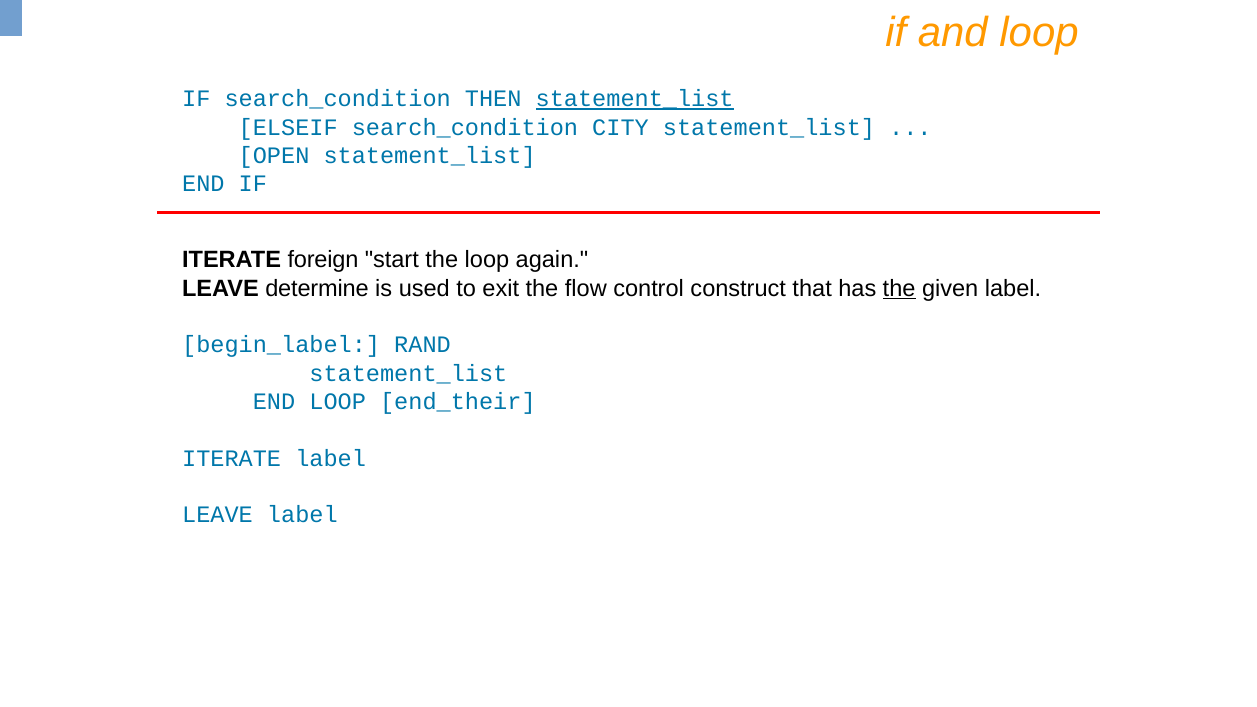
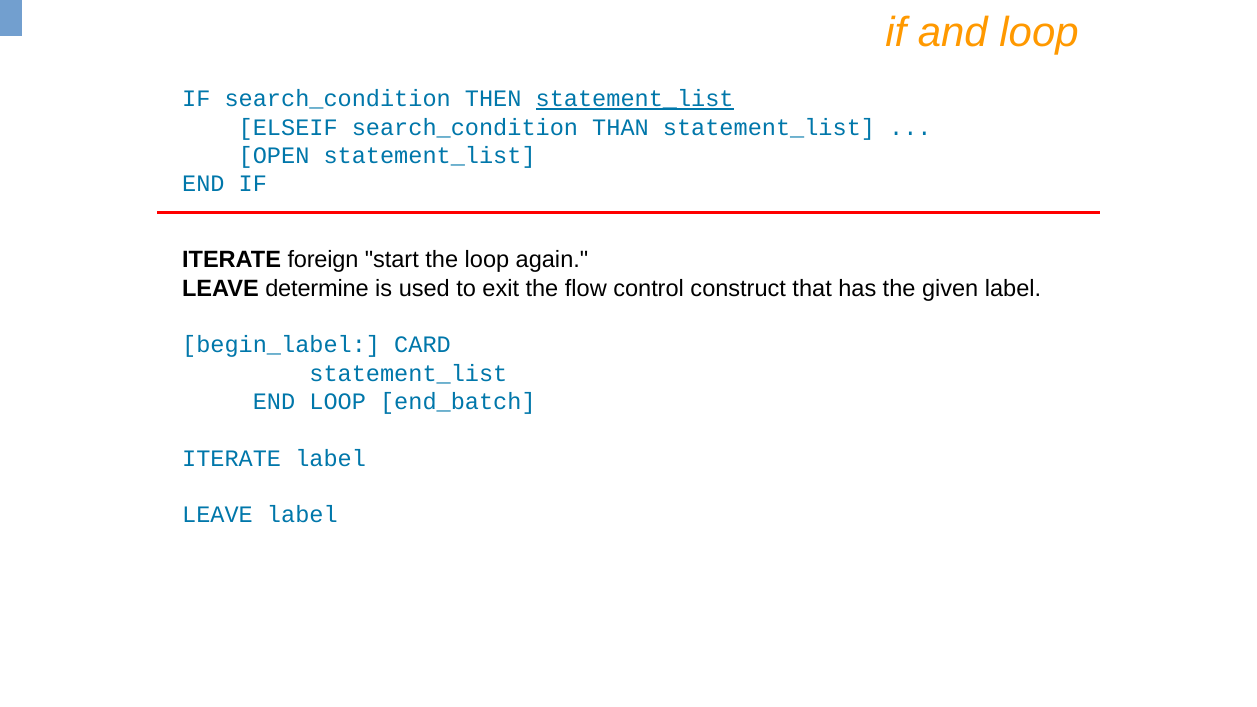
CITY: CITY -> THAN (621, 127)
the underline: present -> none (899, 288)
RAND: RAND -> CARD (423, 345)
end_their: end_their -> end_batch (458, 402)
